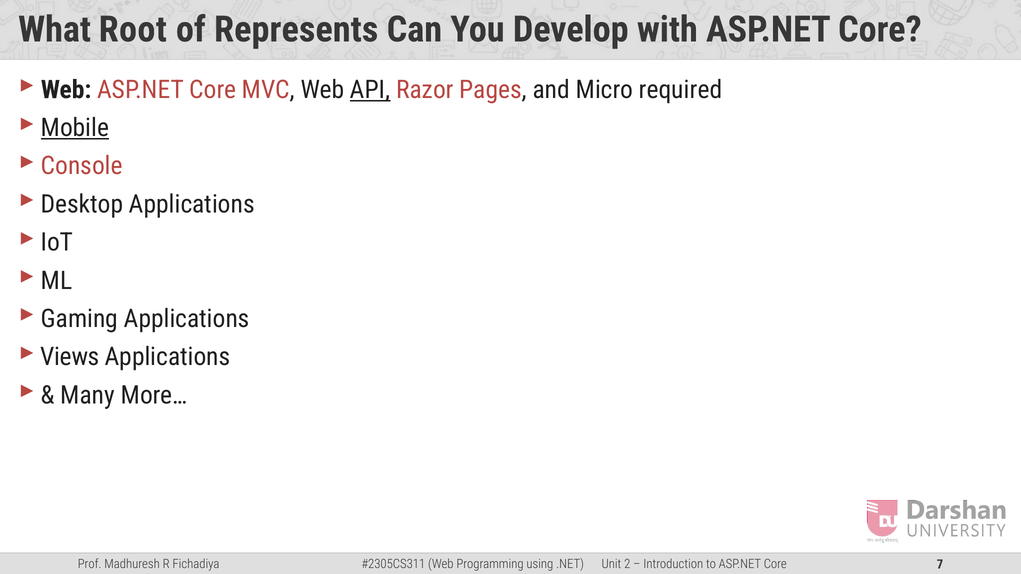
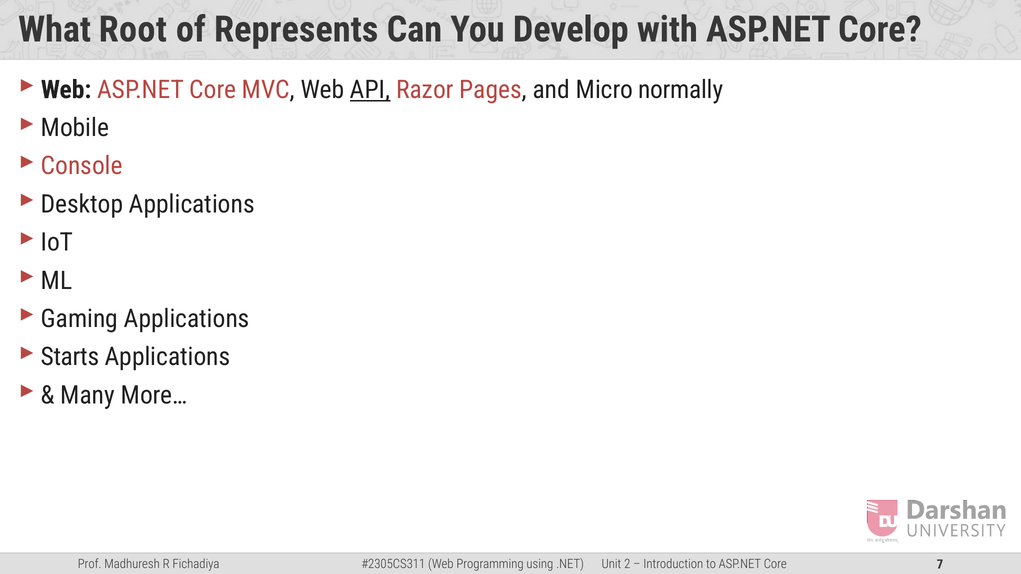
required: required -> normally (681, 90)
Mobile underline: present -> none (75, 128)
Views: Views -> Starts (70, 357)
